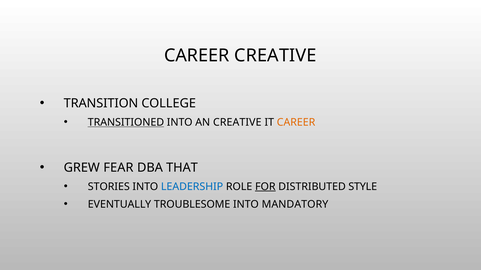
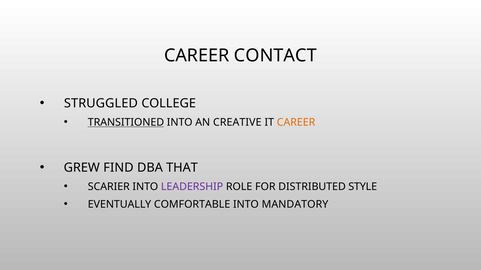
CAREER CREATIVE: CREATIVE -> CONTACT (275, 56)
TRANSITION: TRANSITION -> STRUGGLED (101, 104)
FEAR: FEAR -> FIND (118, 168)
STORIES: STORIES -> SCARIER (109, 187)
LEADERSHIP colour: blue -> purple (192, 187)
FOR underline: present -> none (265, 187)
TROUBLESOME: TROUBLESOME -> COMFORTABLE (192, 205)
